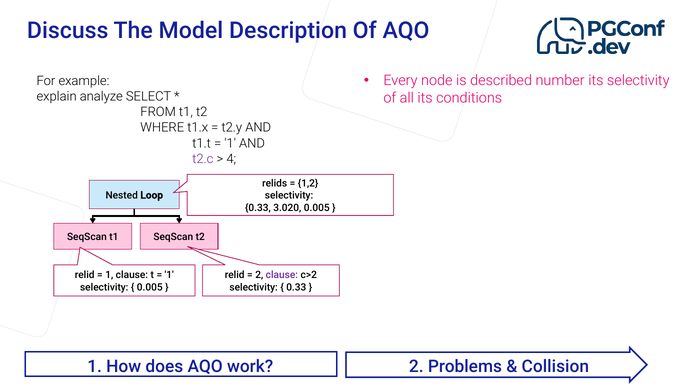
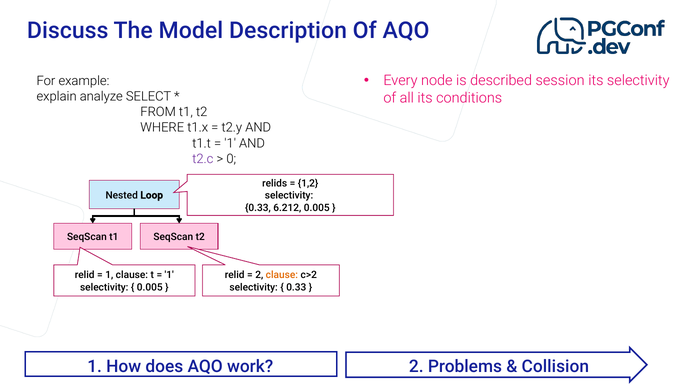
number: number -> session (560, 81)
4: 4 -> 0 (231, 159)
3.020: 3.020 -> 6.212 (287, 208)
clause colour: purple -> orange (282, 275)
